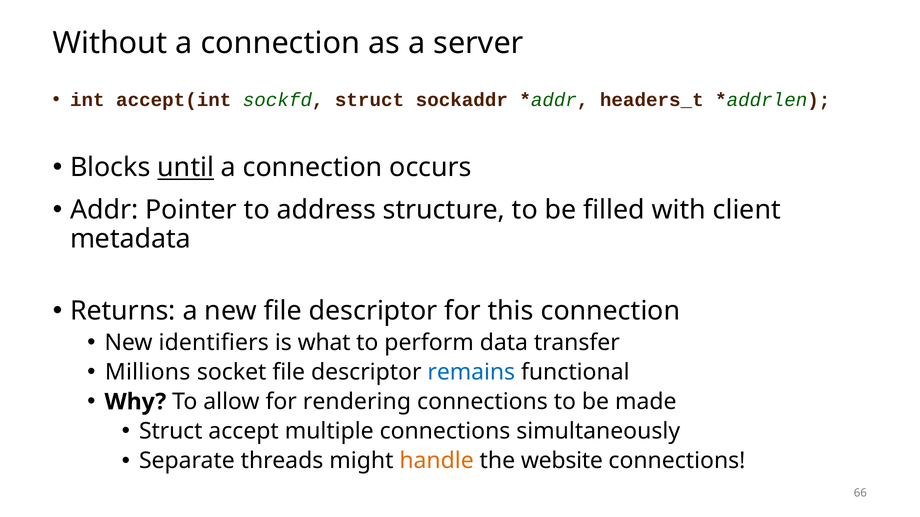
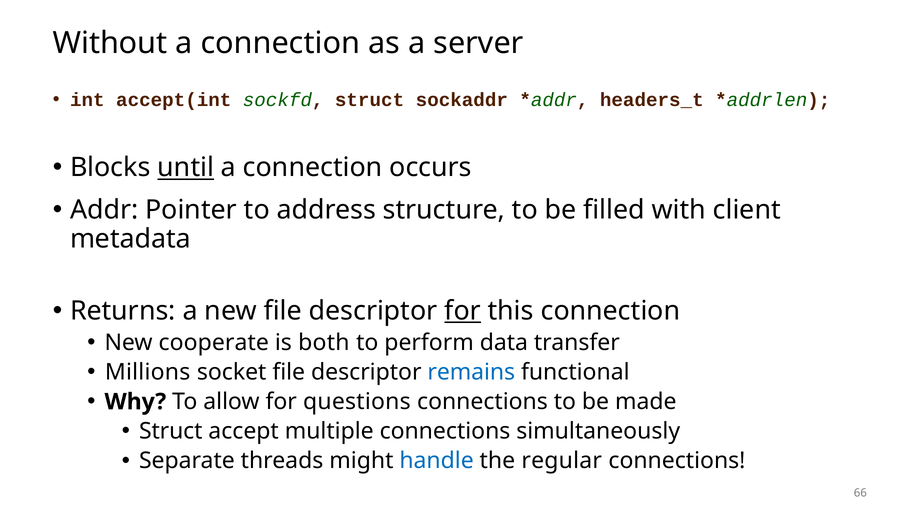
for underline: none -> present (463, 311)
identifiers: identifiers -> cooperate (214, 343)
what: what -> both (324, 343)
rendering: rendering -> questions (357, 402)
handle colour: orange -> blue (437, 461)
website: website -> regular (562, 461)
